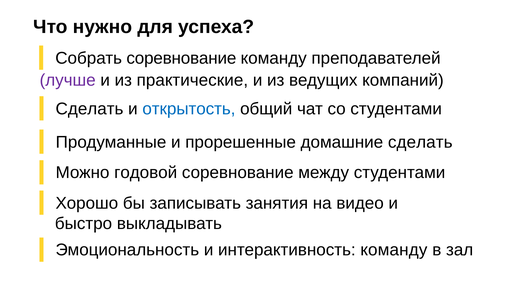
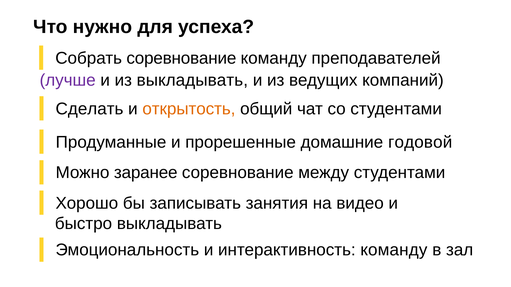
из практические: практические -> выкладывать (192, 80)
открытость colour: blue -> orange (189, 109)
домашние сделать: сделать -> годовой (420, 142)
годовой: годовой -> заранее (146, 173)
